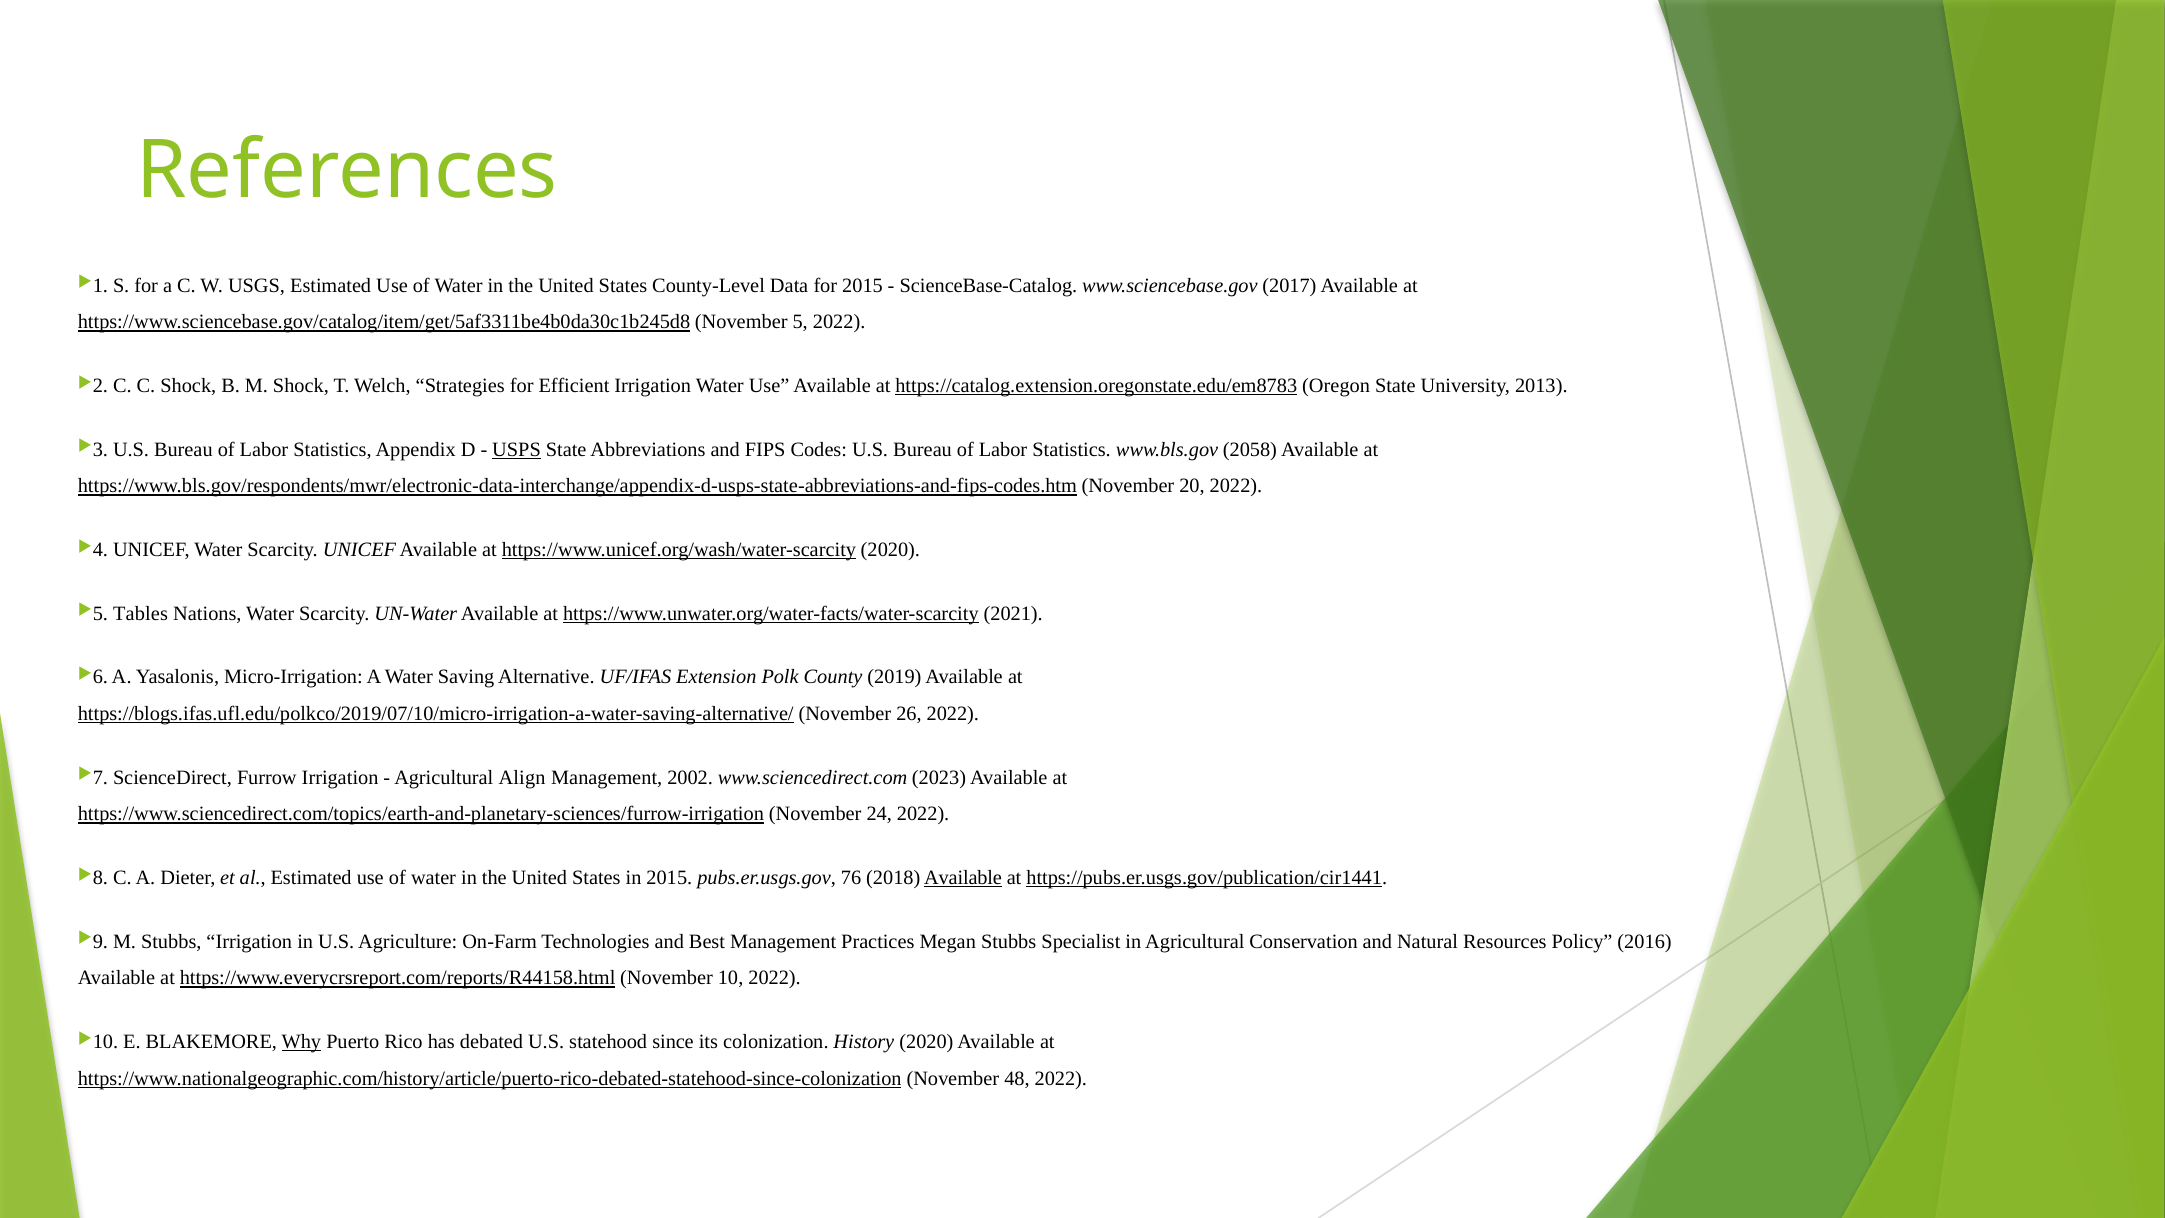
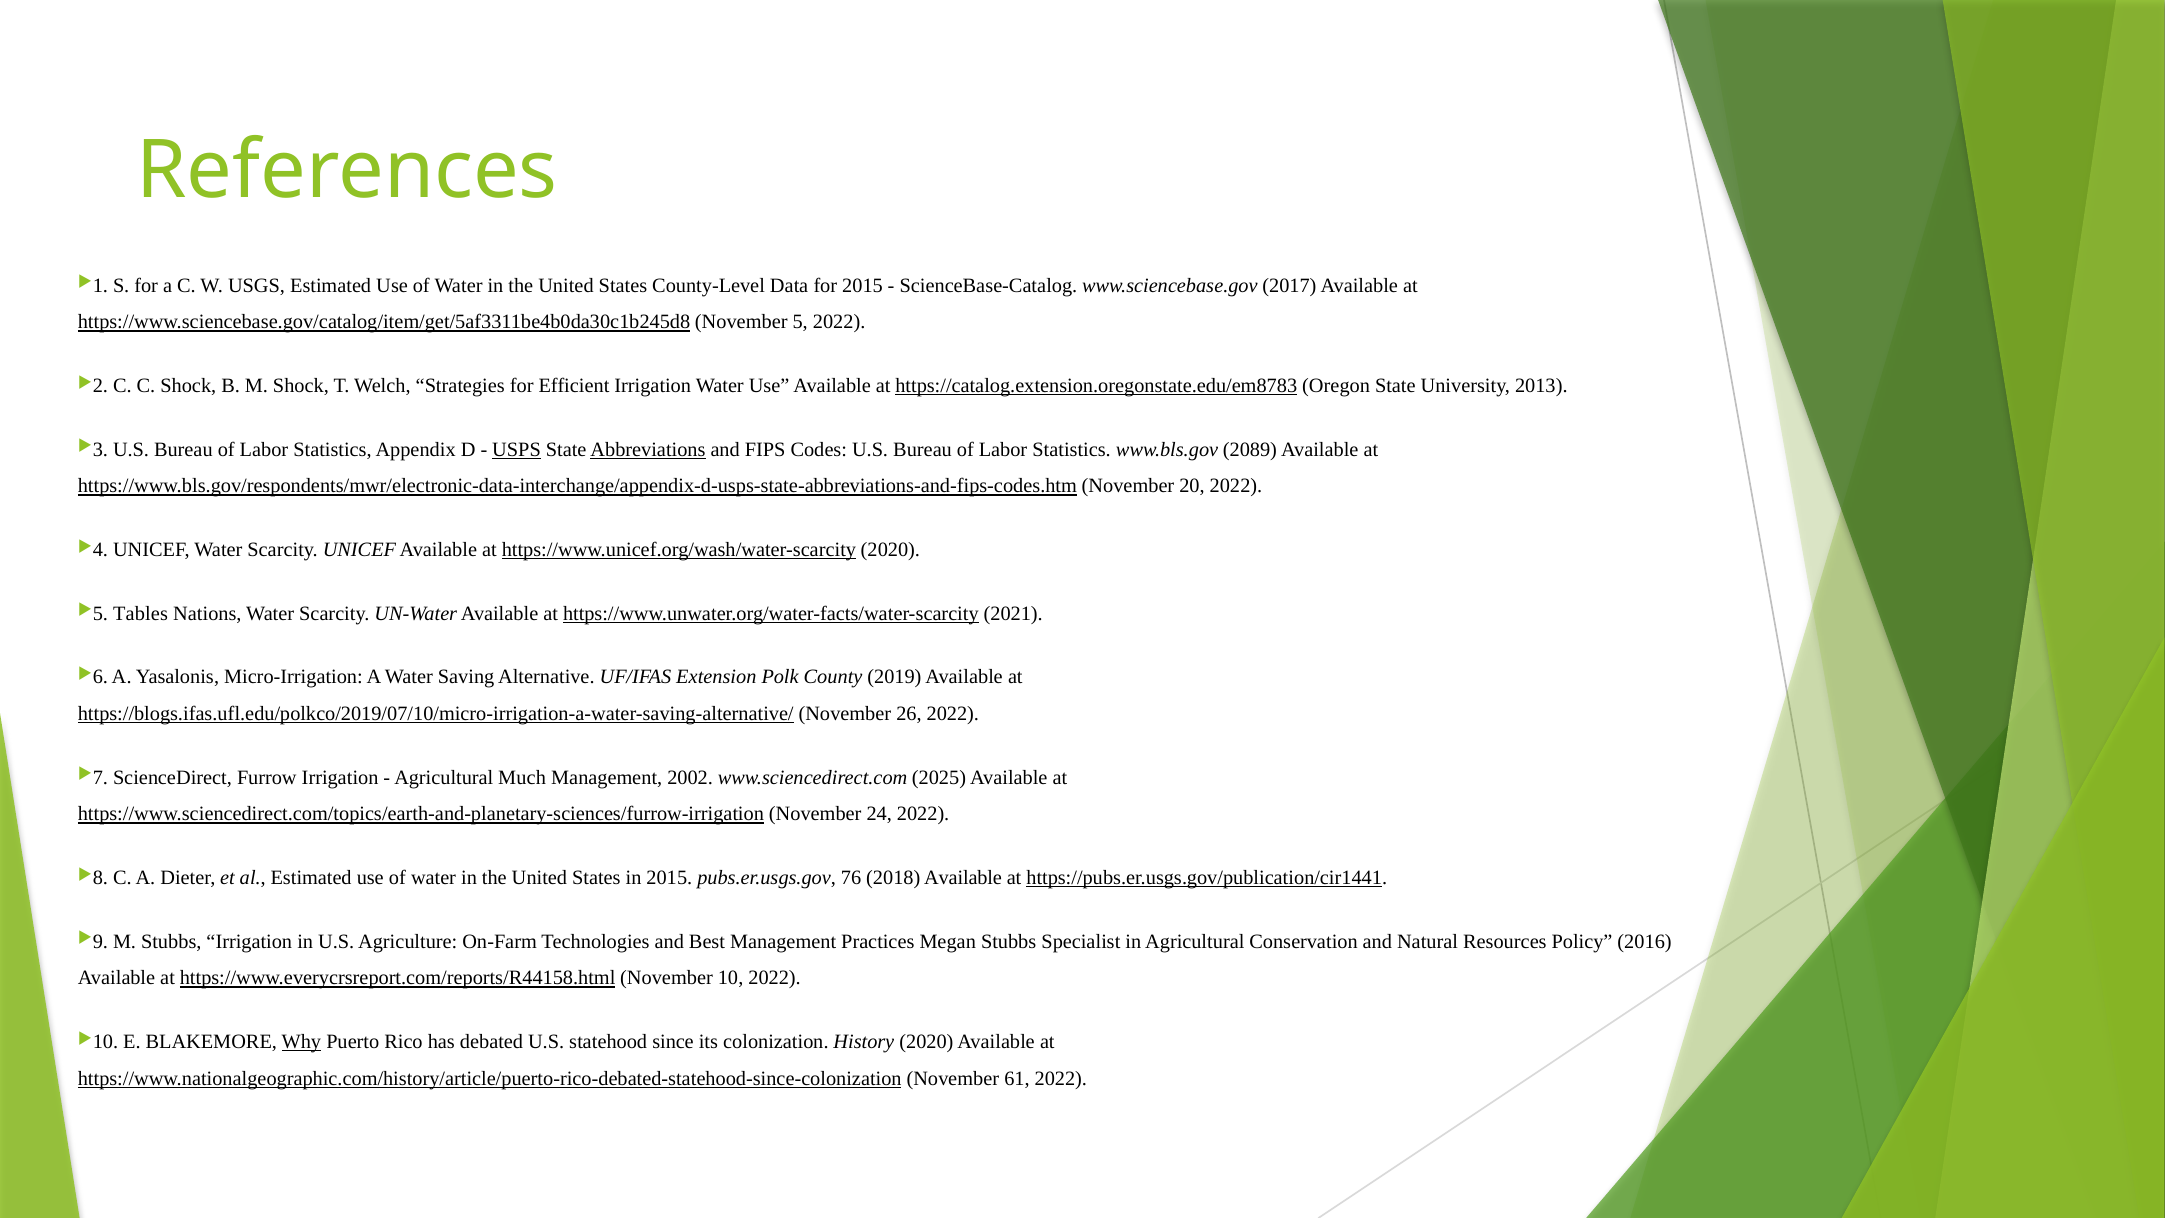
Abbreviations underline: none -> present (648, 449)
2058: 2058 -> 2089 (1250, 449)
Align: Align -> Much (522, 777)
2023: 2023 -> 2025 (939, 777)
Available underline: present -> none (963, 878)
48: 48 -> 61 (1017, 1078)
